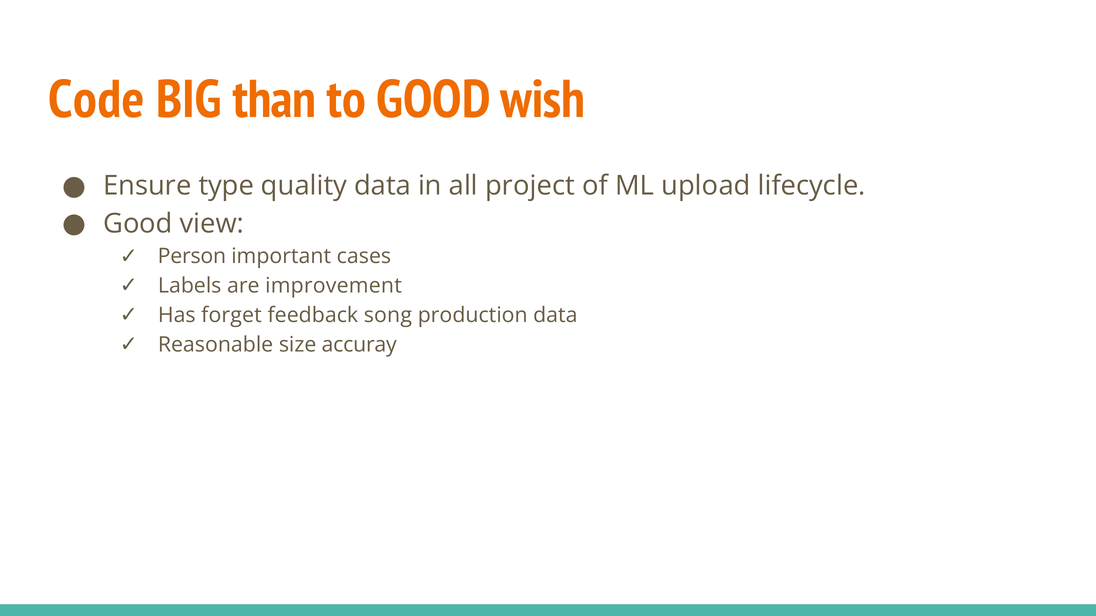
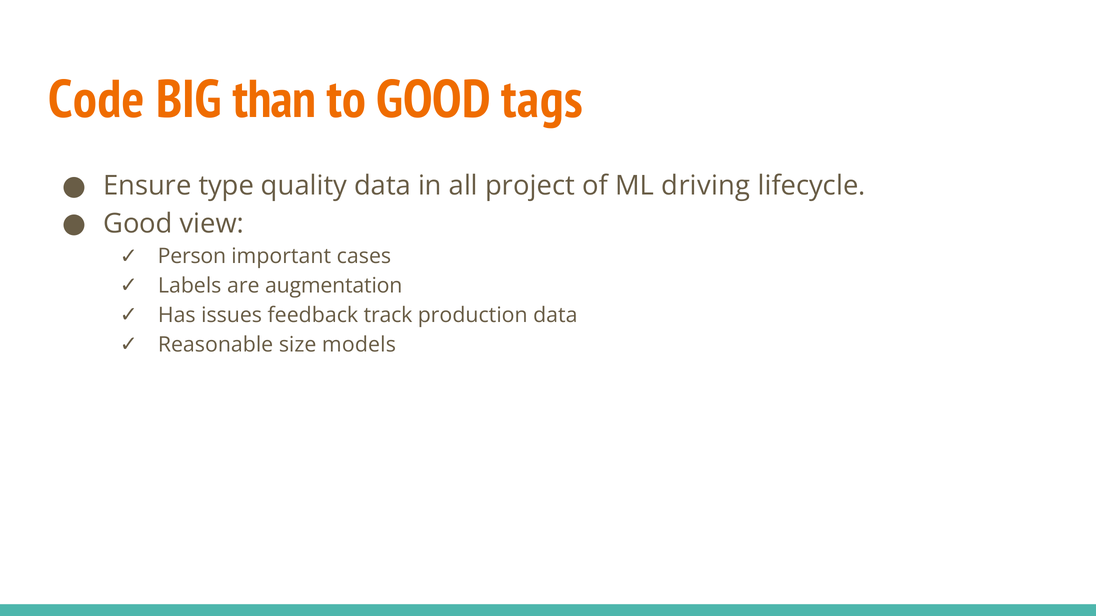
wish: wish -> tags (542, 100)
upload: upload -> driving (706, 186)
improvement: improvement -> augmentation (334, 286)
forget: forget -> issues (232, 315)
song: song -> track (388, 315)
accuray: accuray -> models (359, 345)
